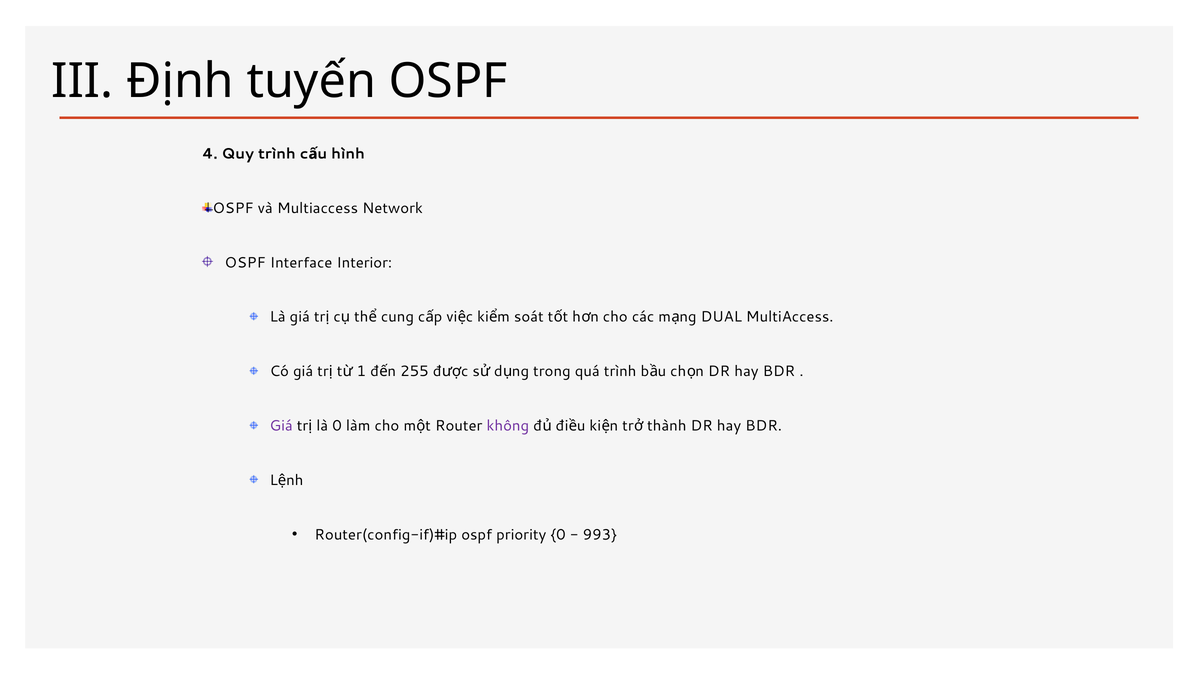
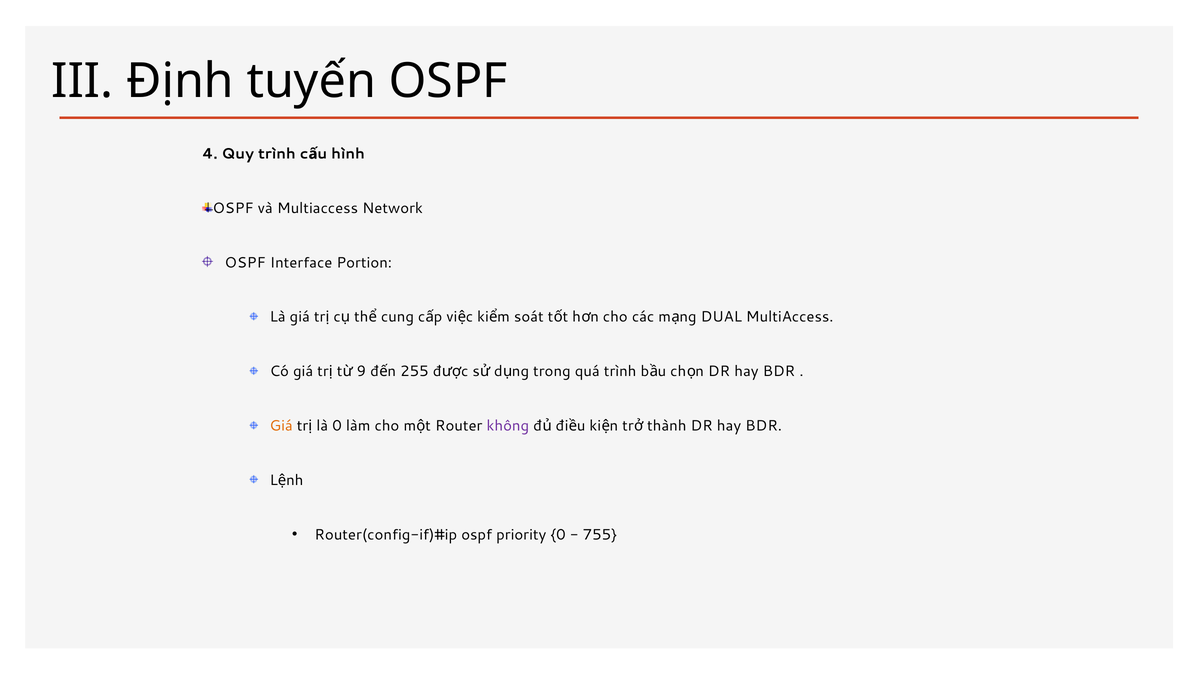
Interior: Interior -> Portion (364, 263)
1: 1 -> 9 (361, 371)
Giá colour: purple -> orange (281, 426)
993: 993 -> 755 (600, 535)
